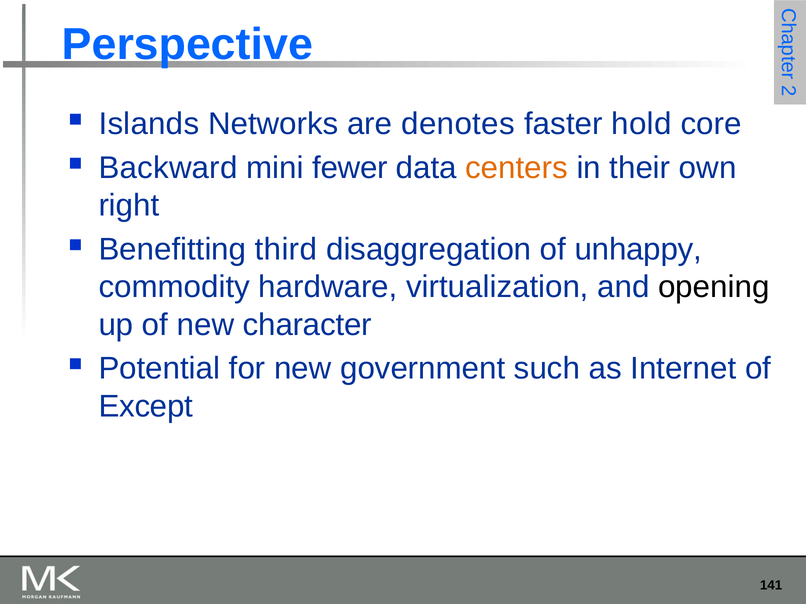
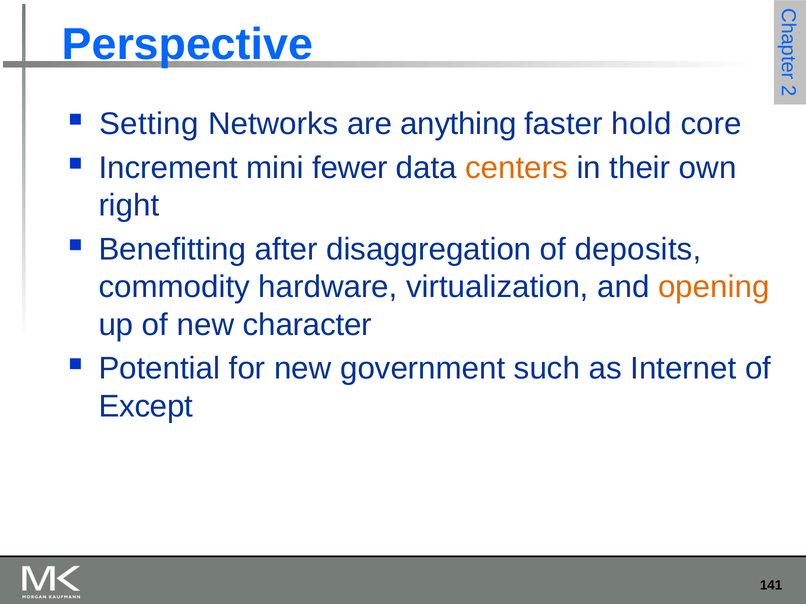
Islands: Islands -> Setting (149, 124)
denotes: denotes -> anything (458, 124)
Backward: Backward -> Increment (168, 168)
third: third -> after (286, 250)
unhappy: unhappy -> deposits (638, 250)
opening colour: black -> orange (714, 287)
